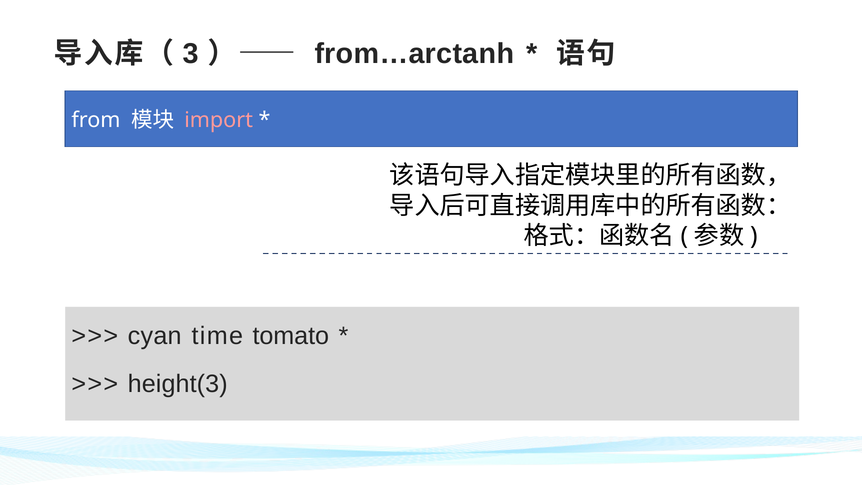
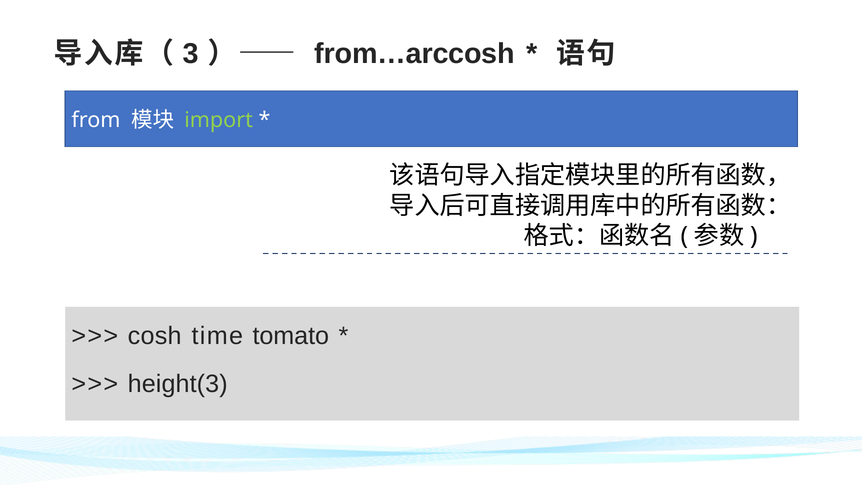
from…arctanh: from…arctanh -> from…arccosh (415, 54)
import colour: pink -> light green (219, 120)
cyan: cyan -> cosh (155, 336)
